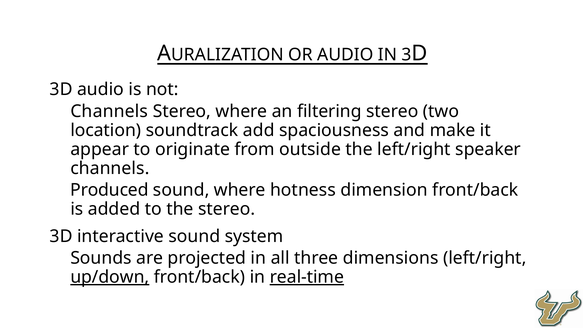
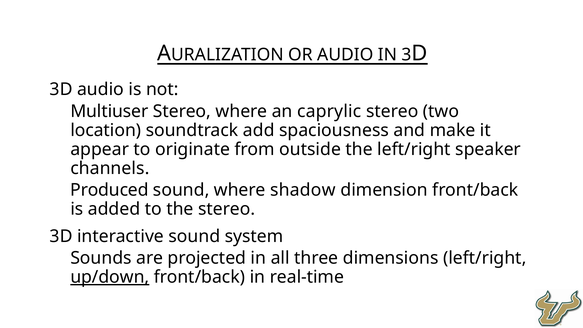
Channels: Channels -> Multiuser (109, 111)
filtering: filtering -> caprylic (329, 111)
hotness: hotness -> shadow (303, 190)
real-time underline: present -> none (307, 277)
